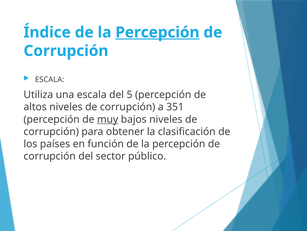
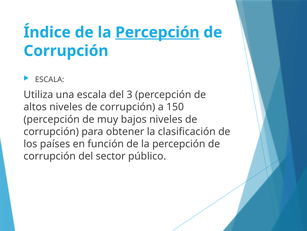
5: 5 -> 3 (129, 94)
351: 351 -> 150 (175, 107)
muy underline: present -> none (108, 119)
